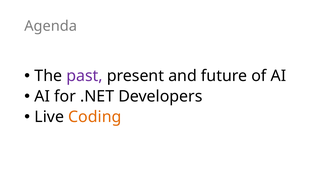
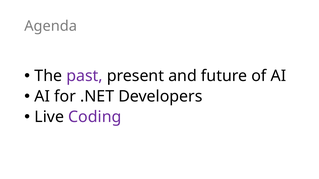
Coding colour: orange -> purple (95, 117)
